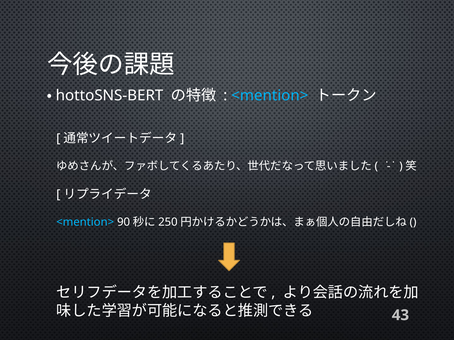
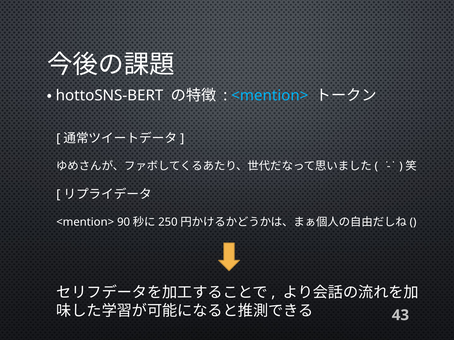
<mention> colour: light blue -> white (85, 222)
